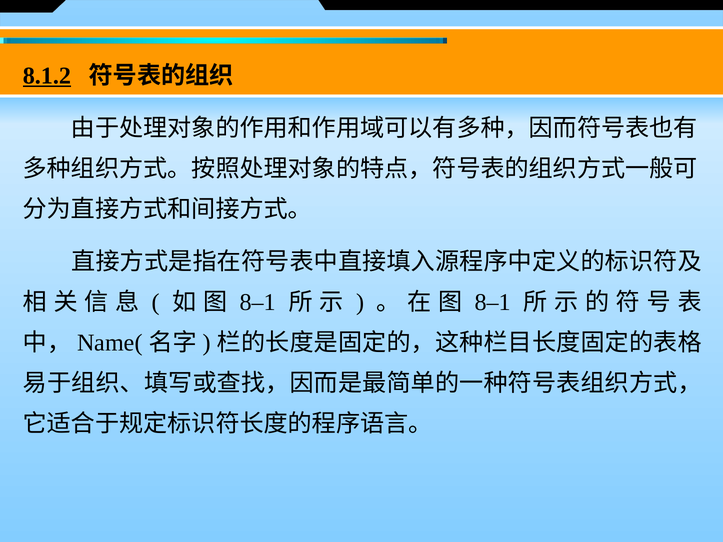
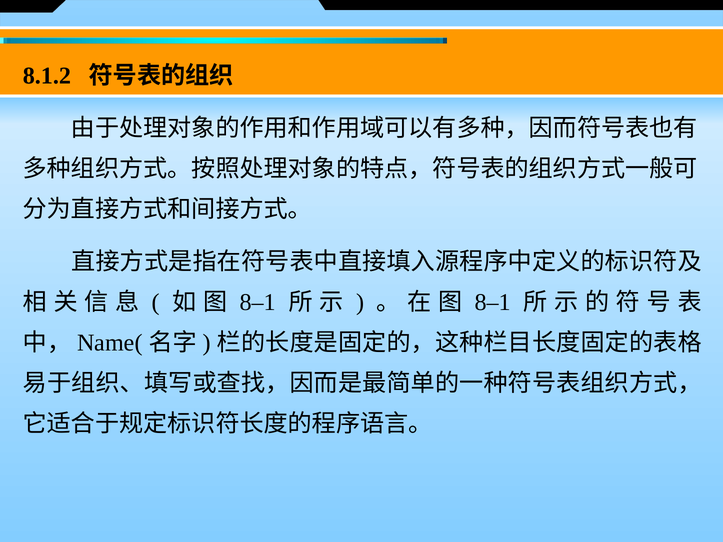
8.1.2 underline: present -> none (47, 76)
